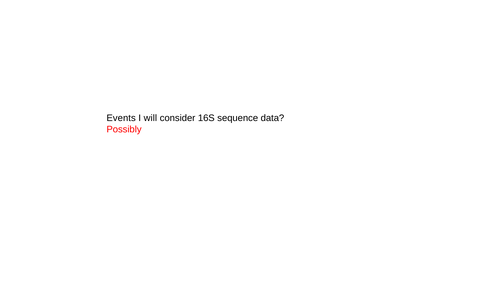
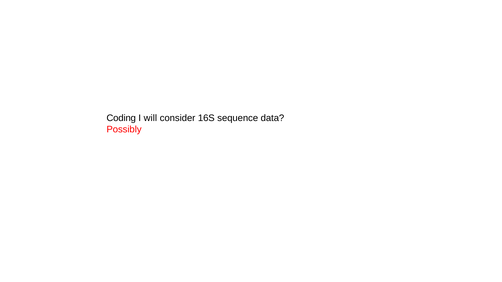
Events: Events -> Coding (121, 118)
